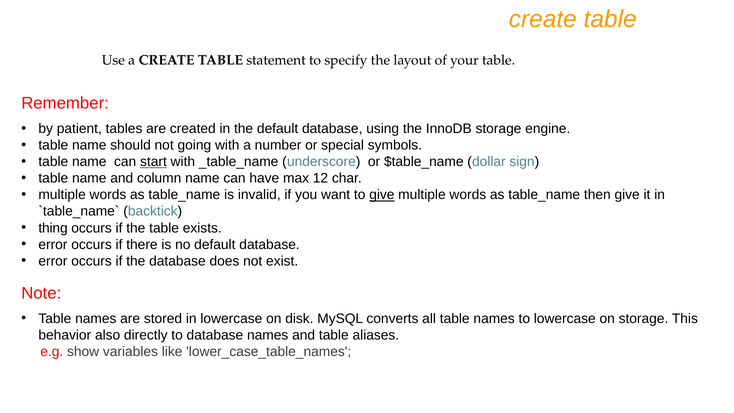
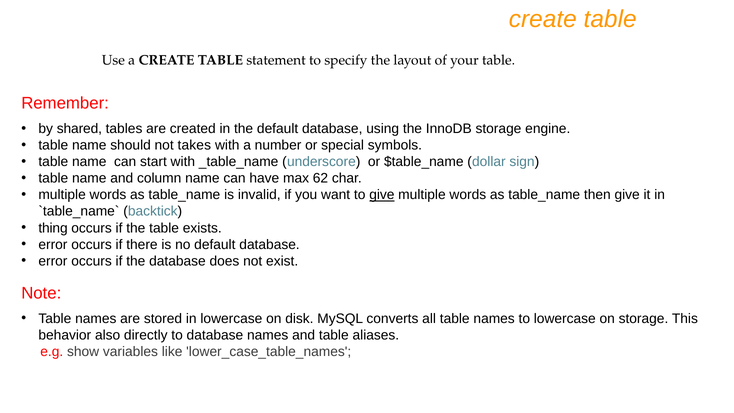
patient: patient -> shared (79, 129)
going: going -> takes (194, 145)
start underline: present -> none (153, 162)
12: 12 -> 62 (320, 178)
